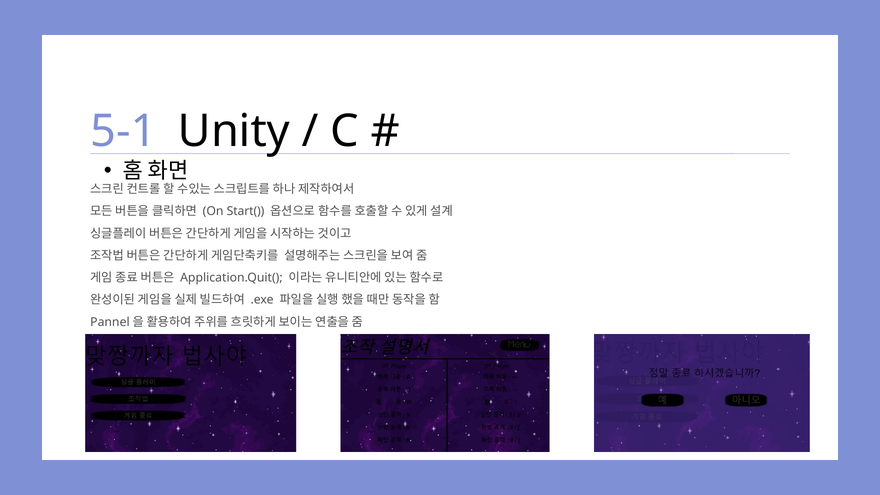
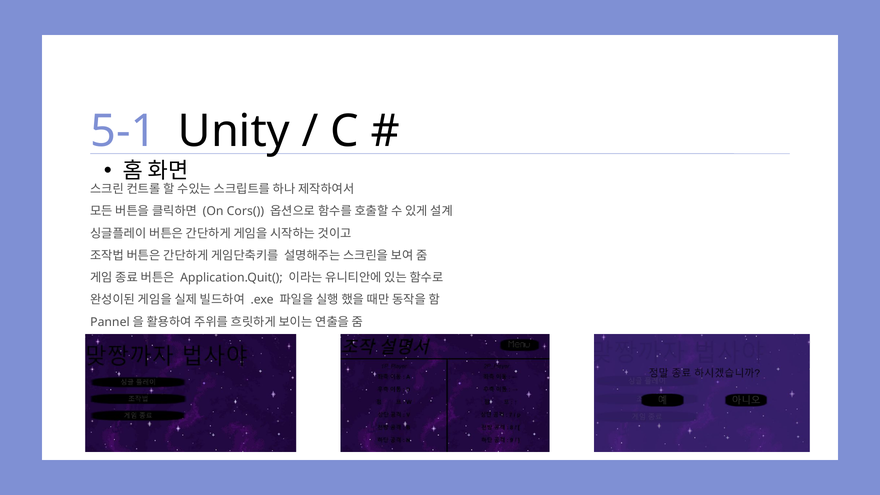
Start(: Start( -> Cors( (245, 211)
